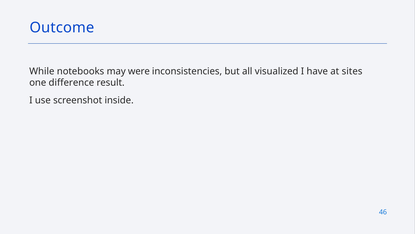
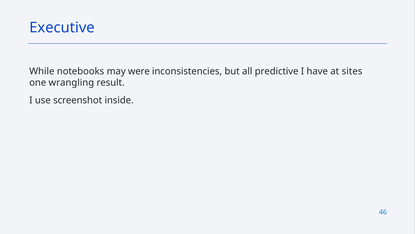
Outcome: Outcome -> Executive (62, 28)
visualized: visualized -> predictive (277, 71)
difference: difference -> wrangling (71, 83)
